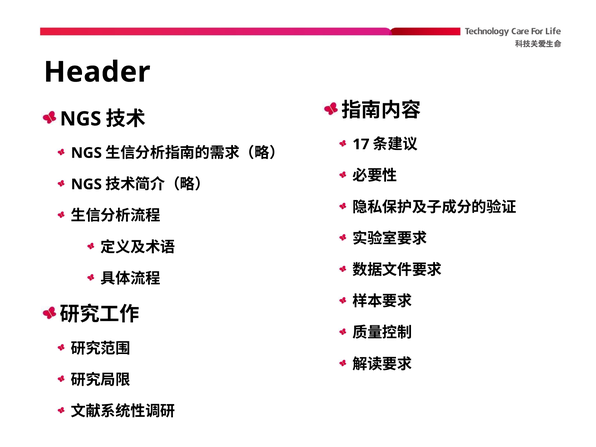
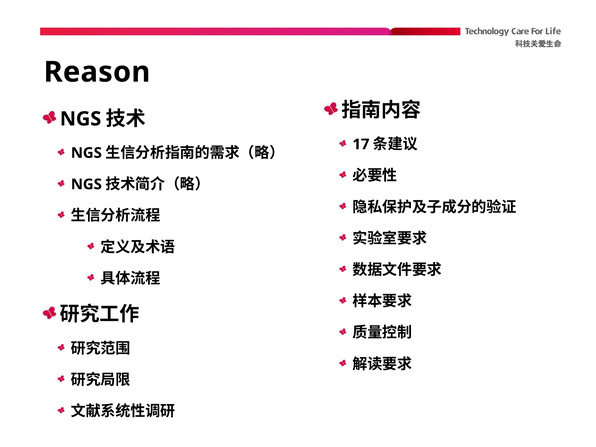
Header: Header -> Reason (97, 72)
